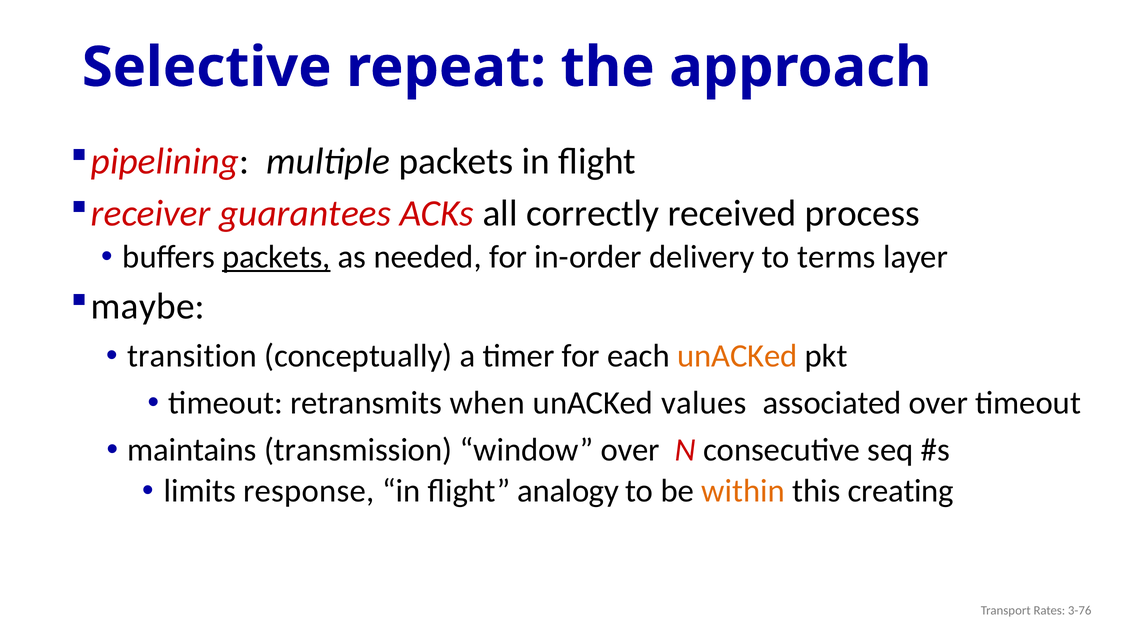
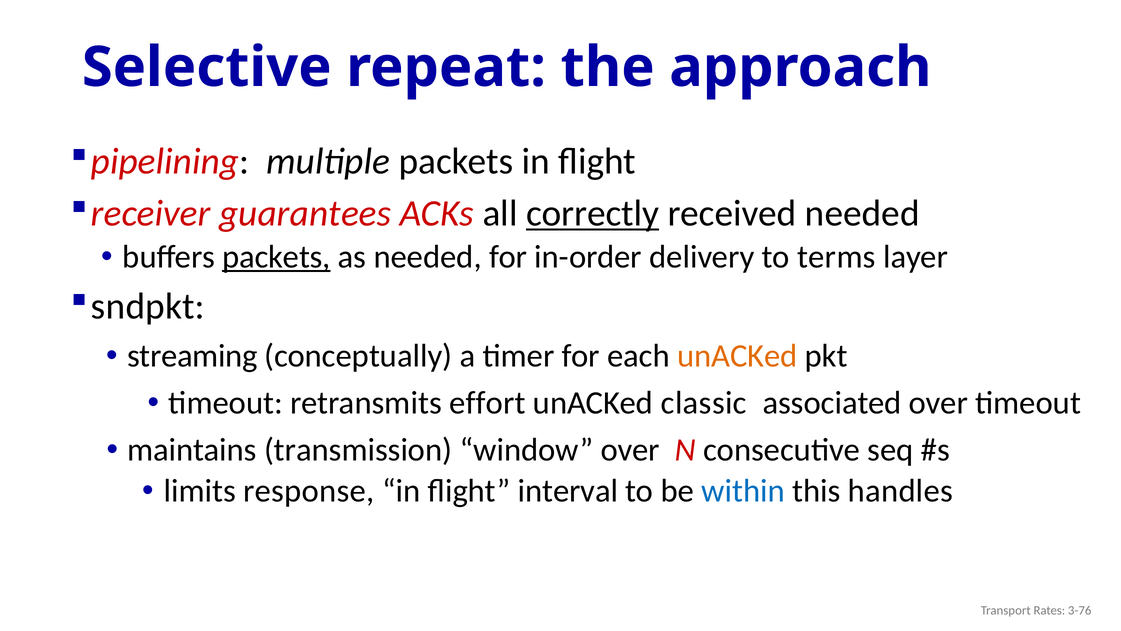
correctly underline: none -> present (593, 213)
received process: process -> needed (862, 213)
maybe: maybe -> sndpkt (148, 306)
transition: transition -> streaming (192, 356)
when: when -> effort (487, 403)
values: values -> classic (704, 403)
analogy: analogy -> interval (568, 491)
within colour: orange -> blue (743, 491)
creating: creating -> handles (900, 491)
